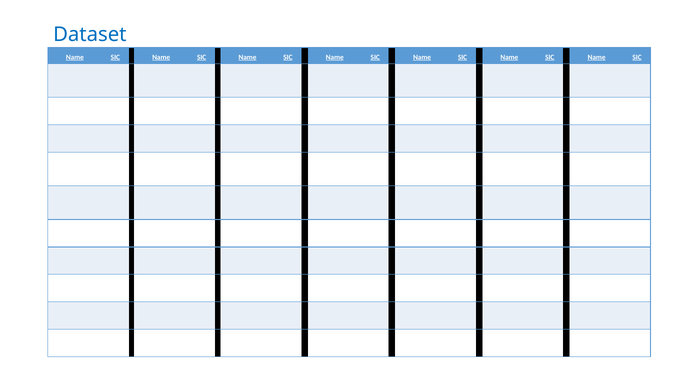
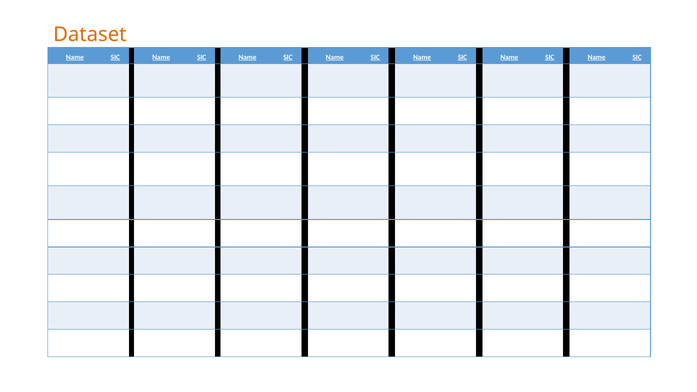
Dataset colour: blue -> orange (90, 34)
